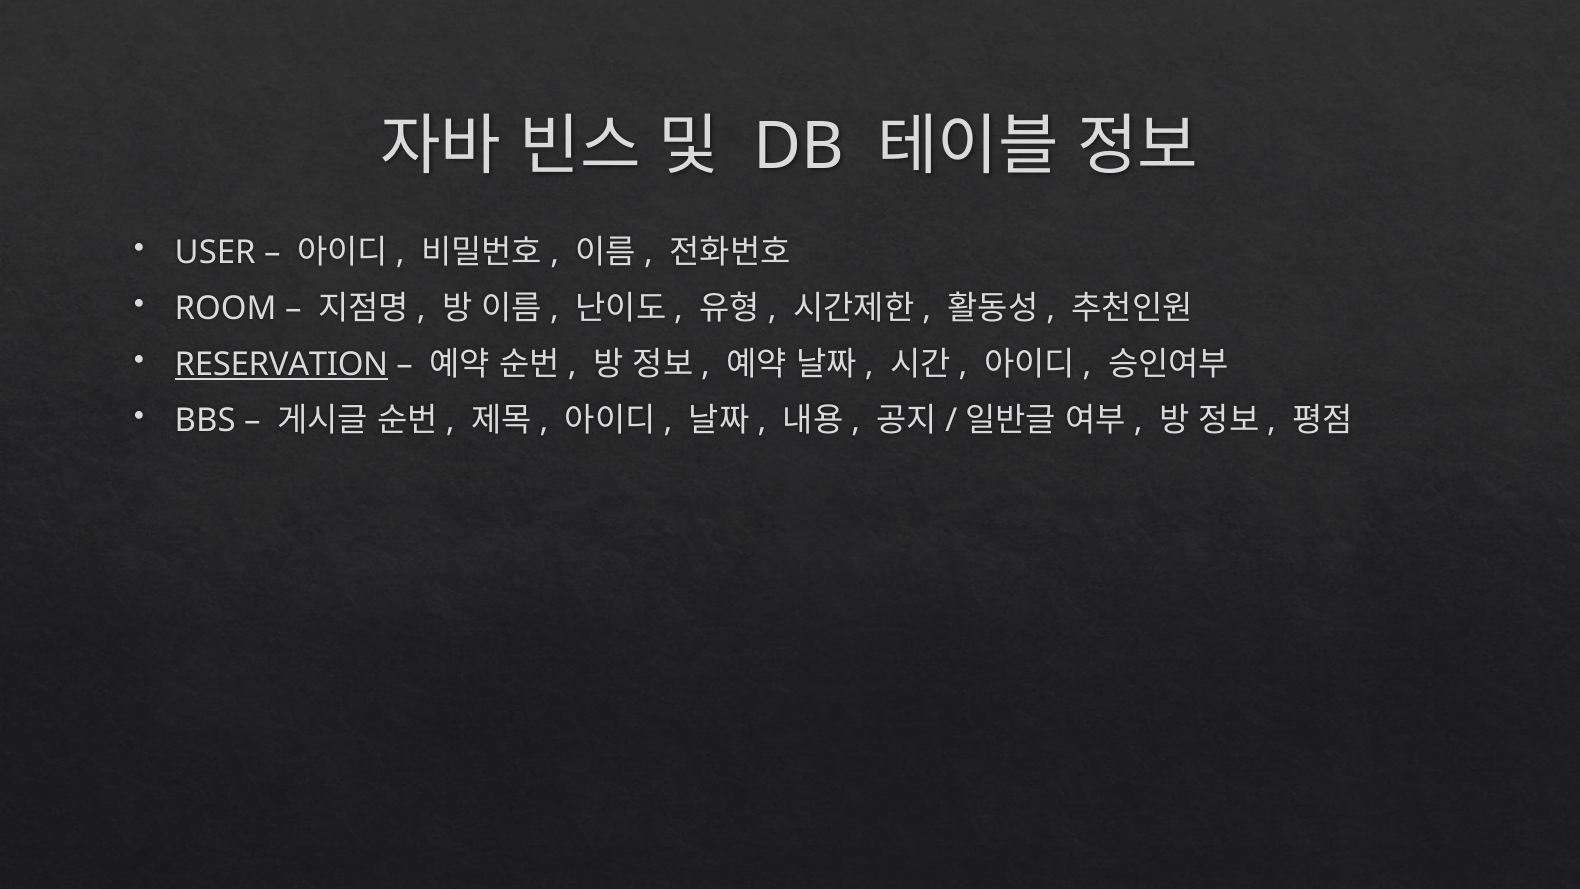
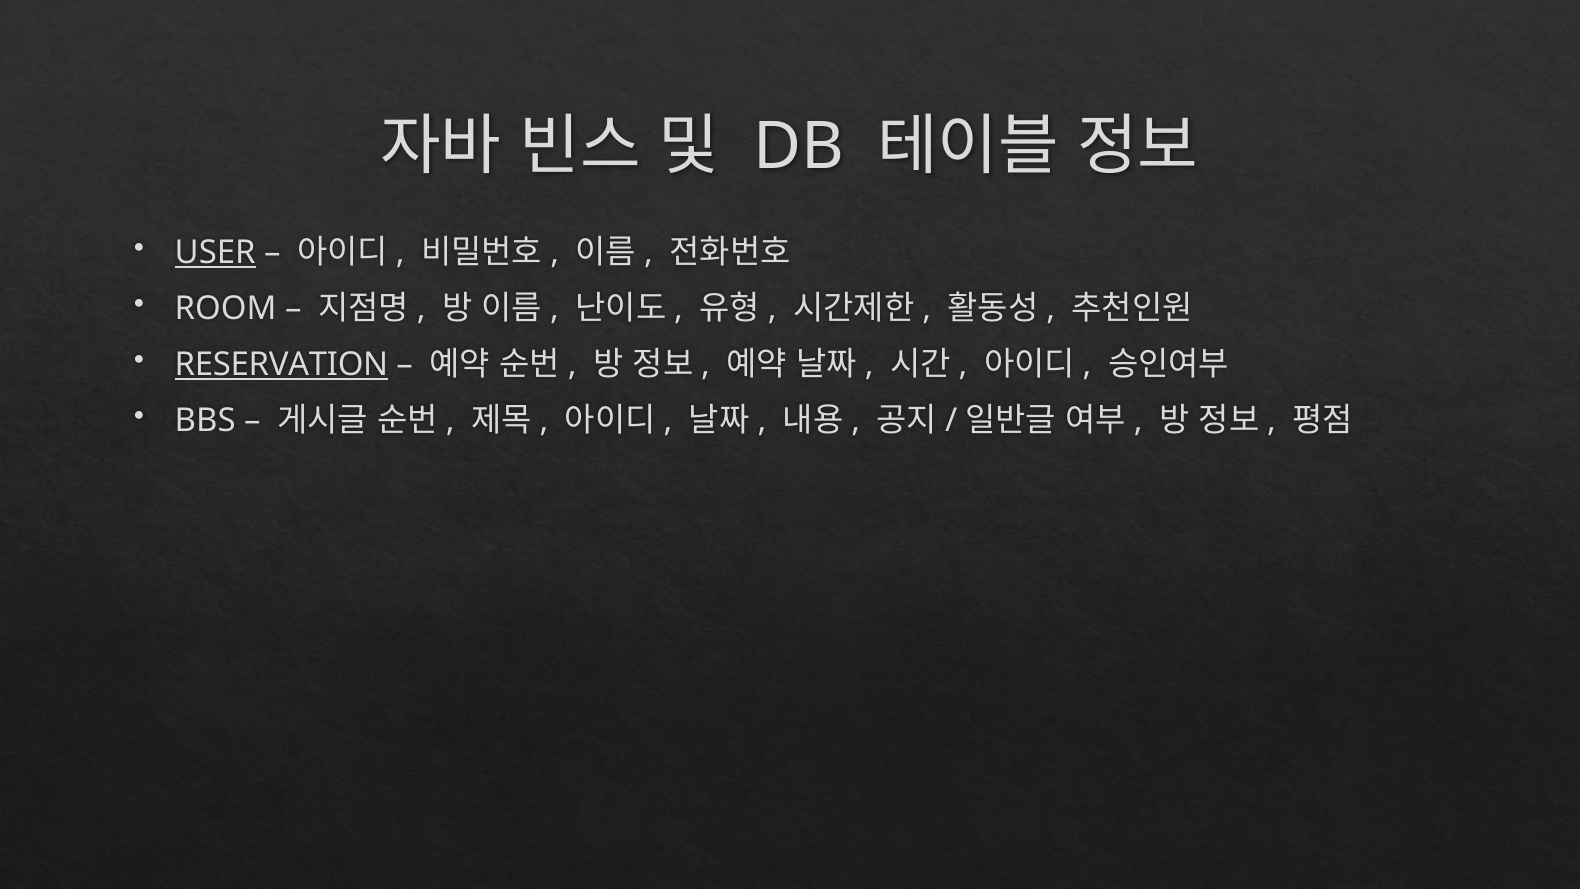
USER underline: none -> present (215, 252)
